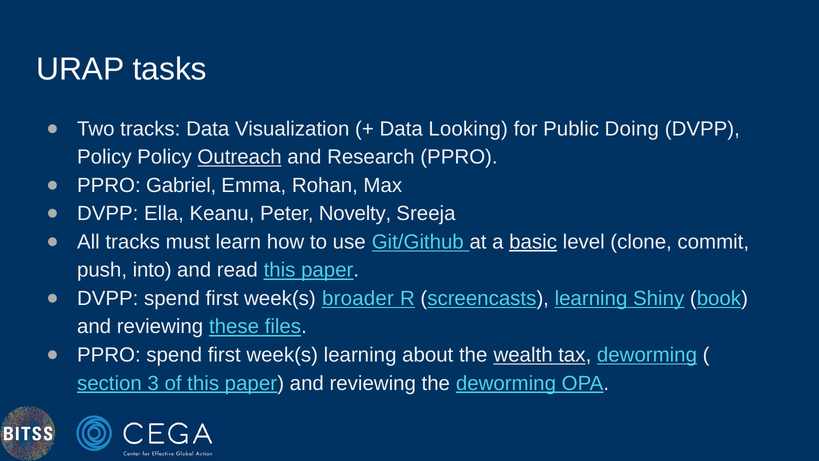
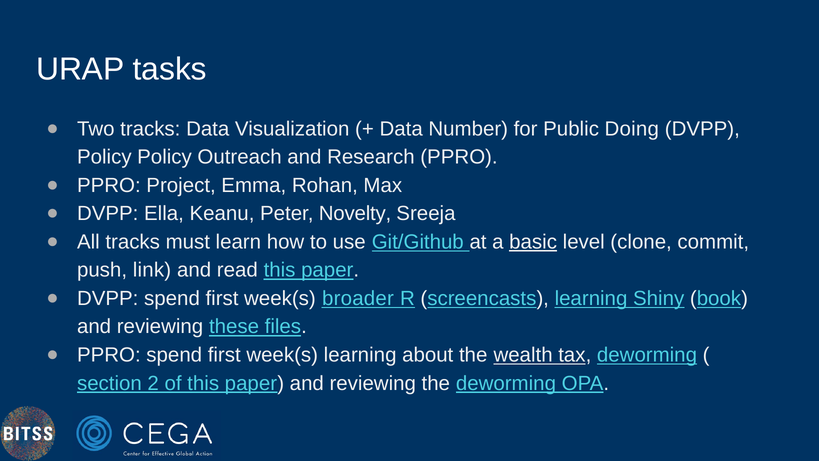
Looking: Looking -> Number (468, 129)
Outreach underline: present -> none (240, 157)
Gabriel: Gabriel -> Project (181, 185)
into: into -> link (152, 270)
3: 3 -> 2 (153, 383)
